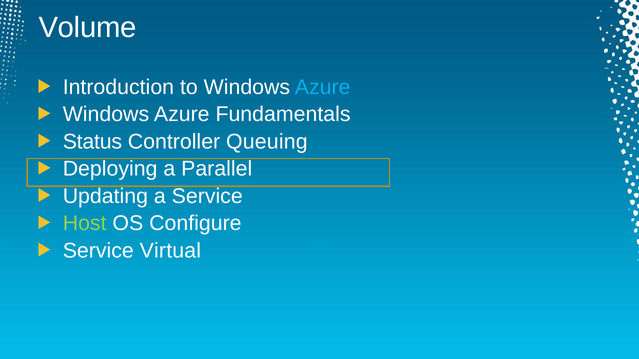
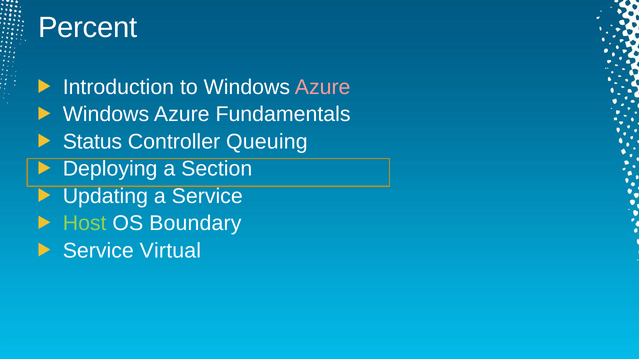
Volume: Volume -> Percent (88, 28)
Azure colour: light blue -> pink (323, 87)
Parallel: Parallel -> Section (217, 169)
Configure: Configure -> Boundary (195, 224)
